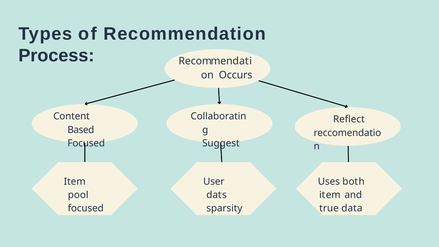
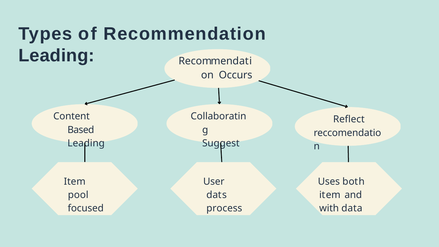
Process: Process -> Leading (56, 55)
Focused: Focused -> Leading (86, 143)
sparsity: sparsity -> process (224, 208)
true: true -> with (329, 208)
